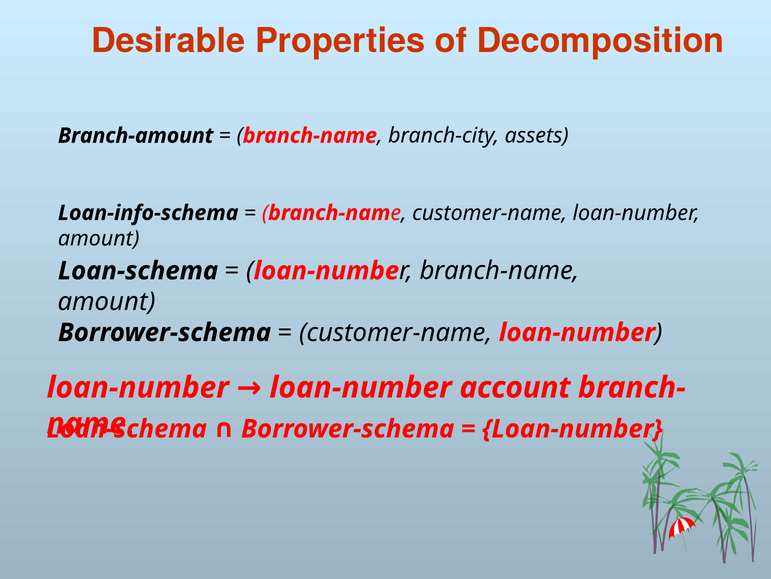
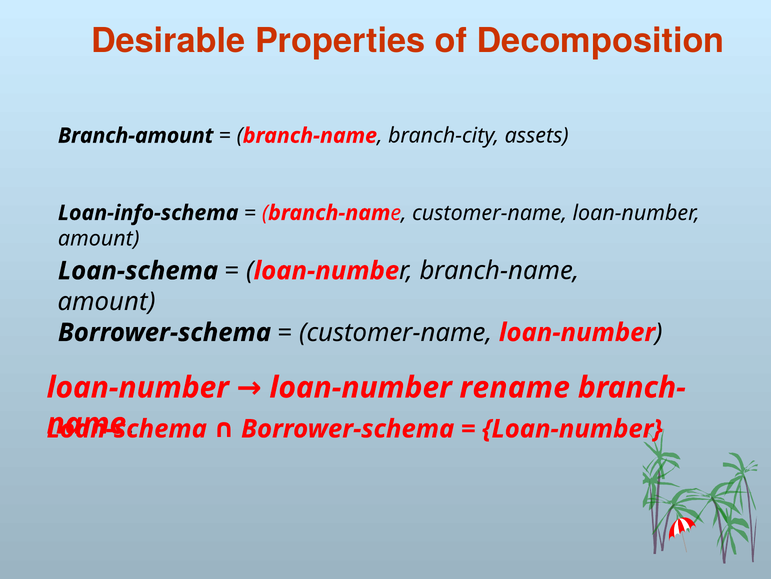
account: account -> rename (515, 387)
